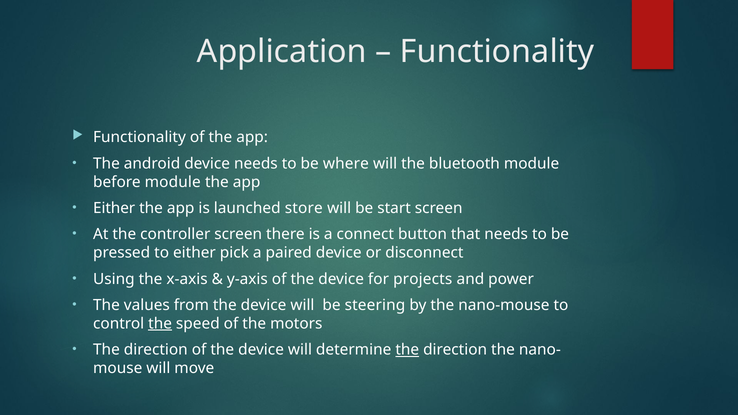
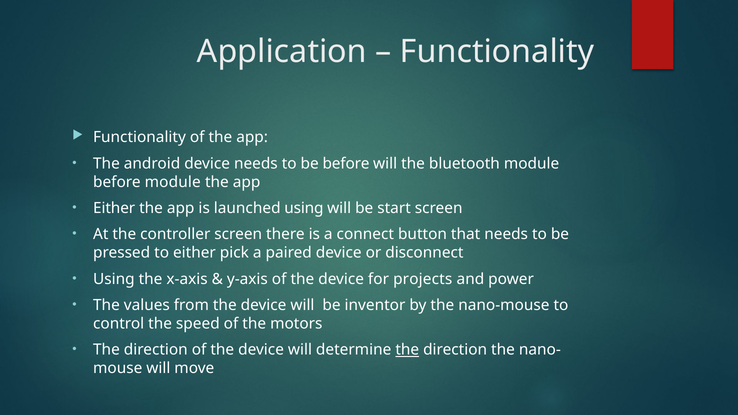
be where: where -> before (346, 164)
launched store: store -> using (304, 208)
steering: steering -> inventor (375, 305)
the underline: present -> none (160, 324)
